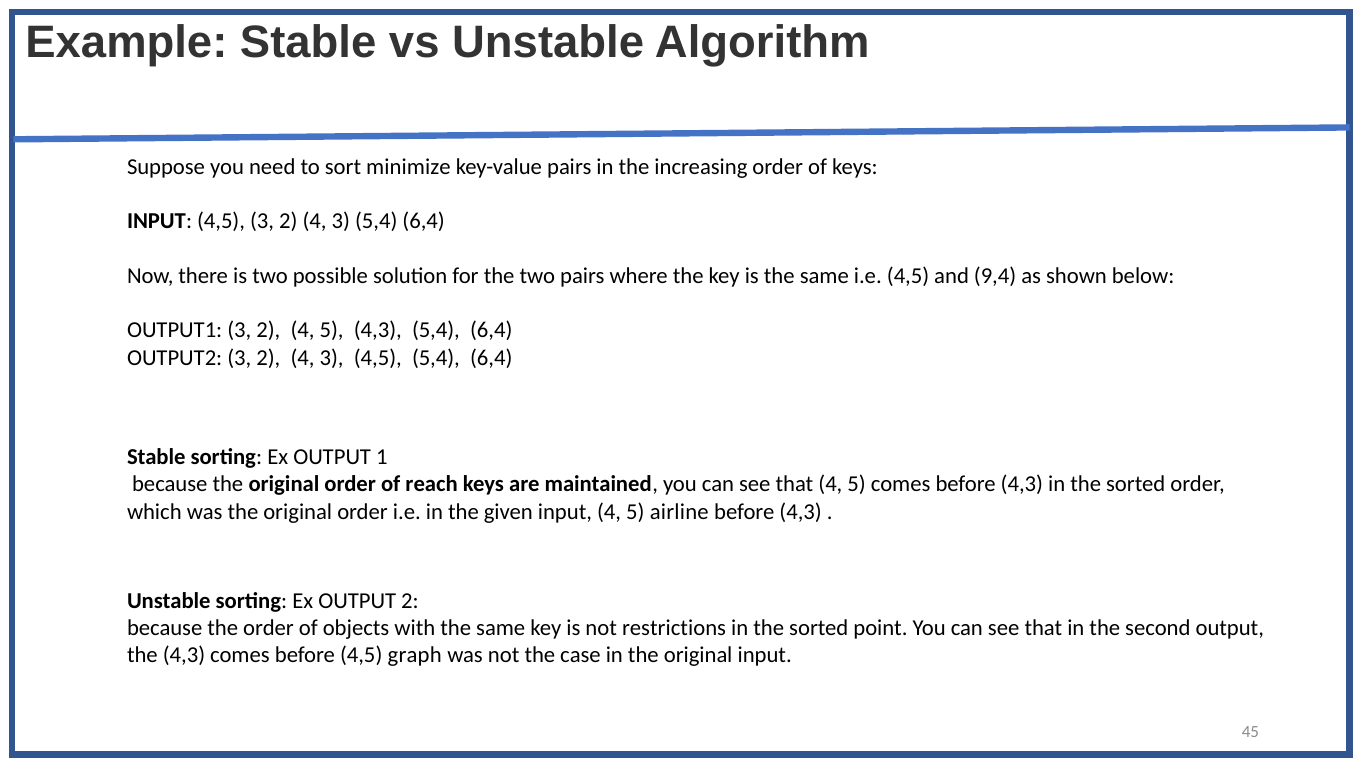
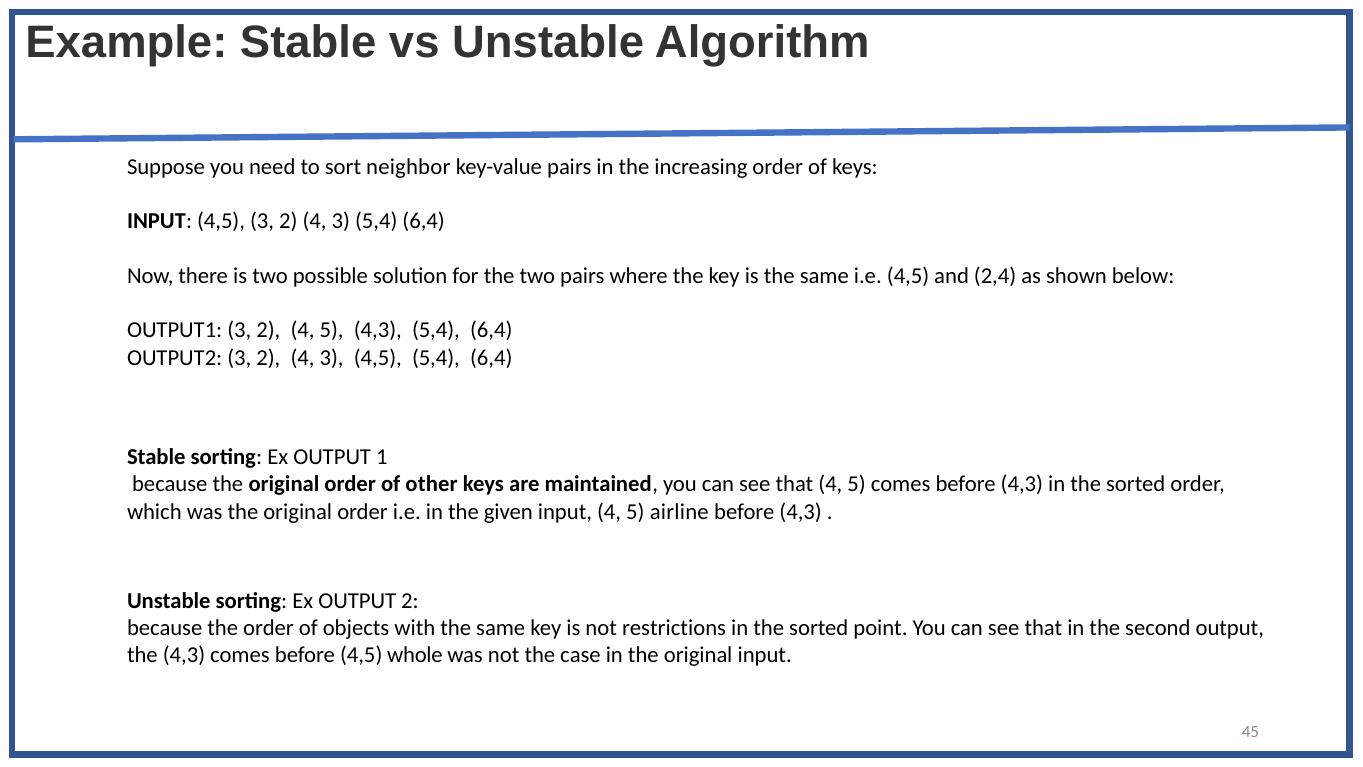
minimize: minimize -> neighbor (408, 167)
9,4: 9,4 -> 2,4 (995, 276)
reach: reach -> other (432, 484)
graph: graph -> whole (415, 655)
